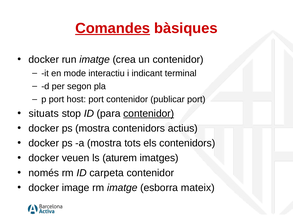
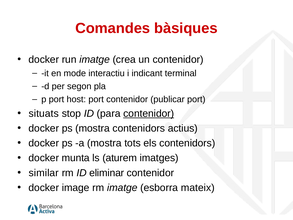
Comandes underline: present -> none (113, 28)
veuen: veuen -> munta (76, 158)
només: només -> similar (44, 173)
carpeta: carpeta -> eliminar (107, 173)
